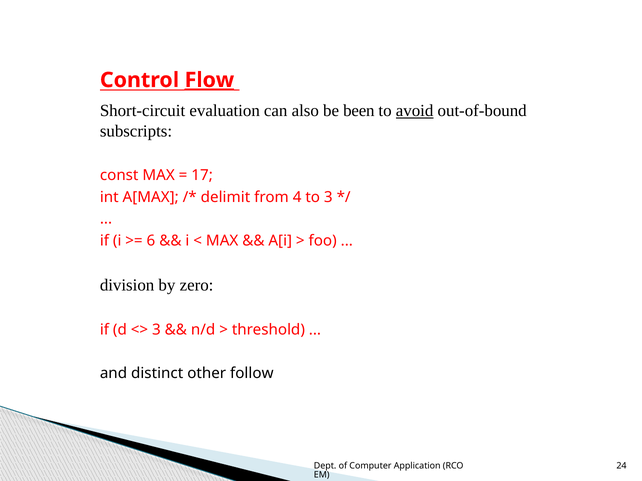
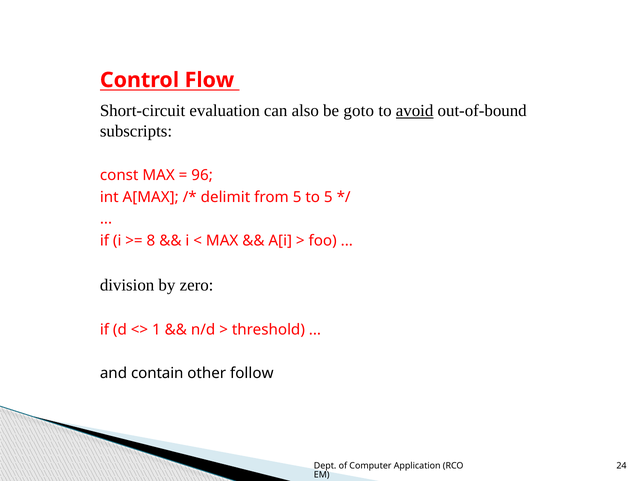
Flow underline: present -> none (209, 80)
been: been -> goto (359, 111)
17: 17 -> 96 (202, 176)
from 4: 4 -> 5 (297, 197)
to 3: 3 -> 5 (328, 197)
6: 6 -> 8 (151, 241)
3: 3 -> 1 (156, 330)
distinct: distinct -> contain (157, 374)
